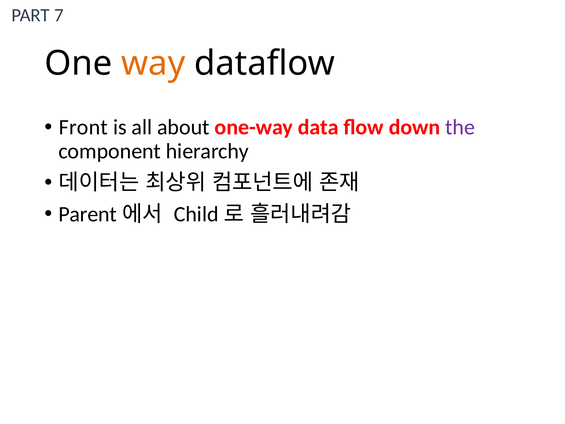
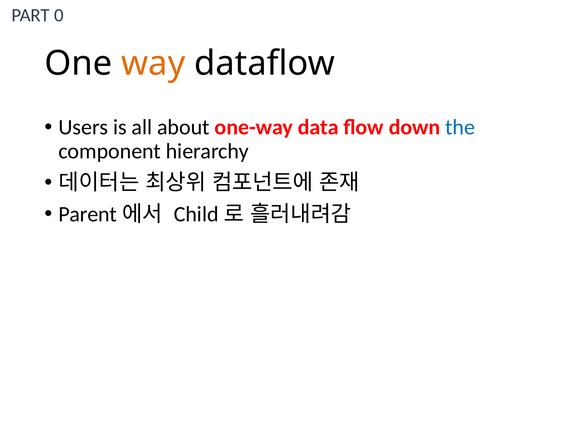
7: 7 -> 0 (59, 15)
Front: Front -> Users (83, 127)
the colour: purple -> blue (460, 127)
